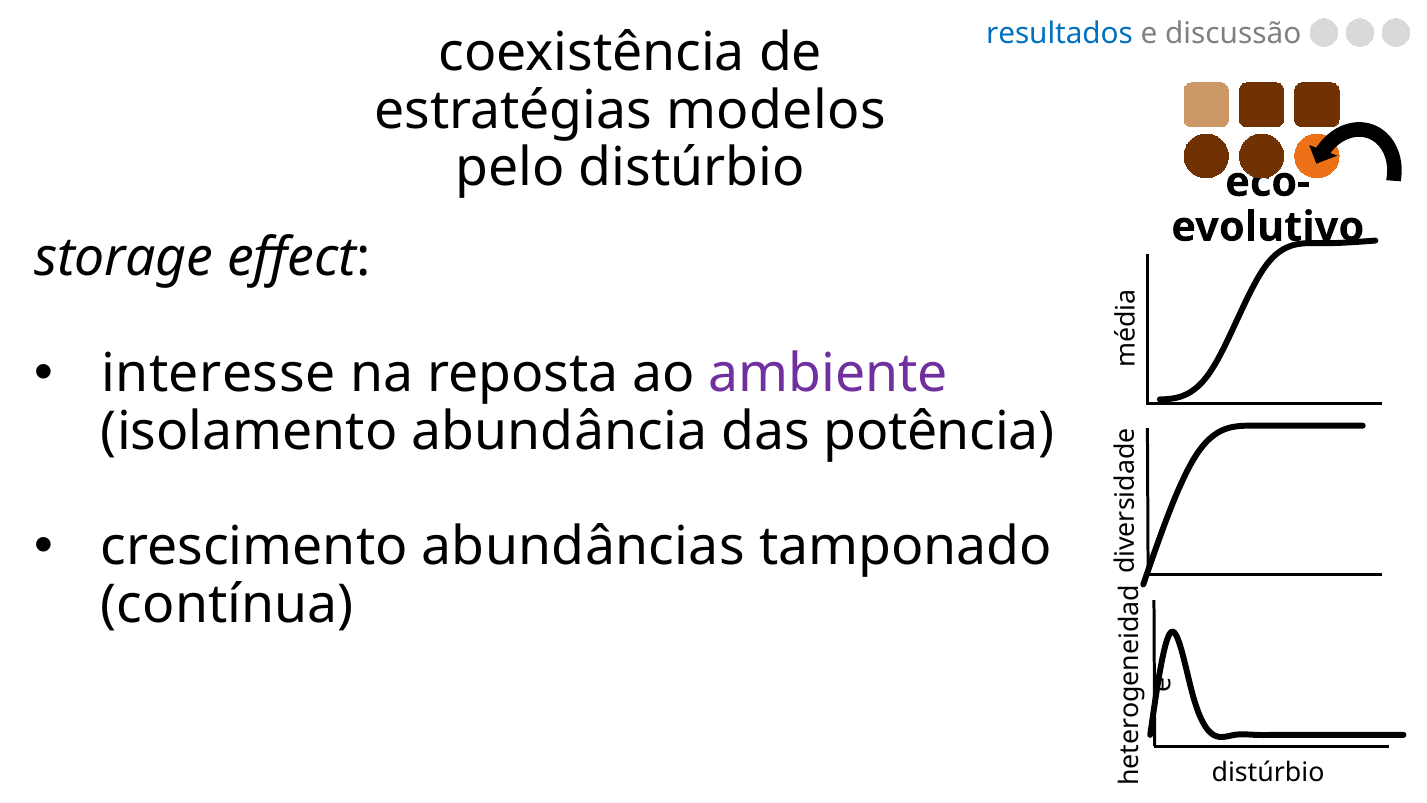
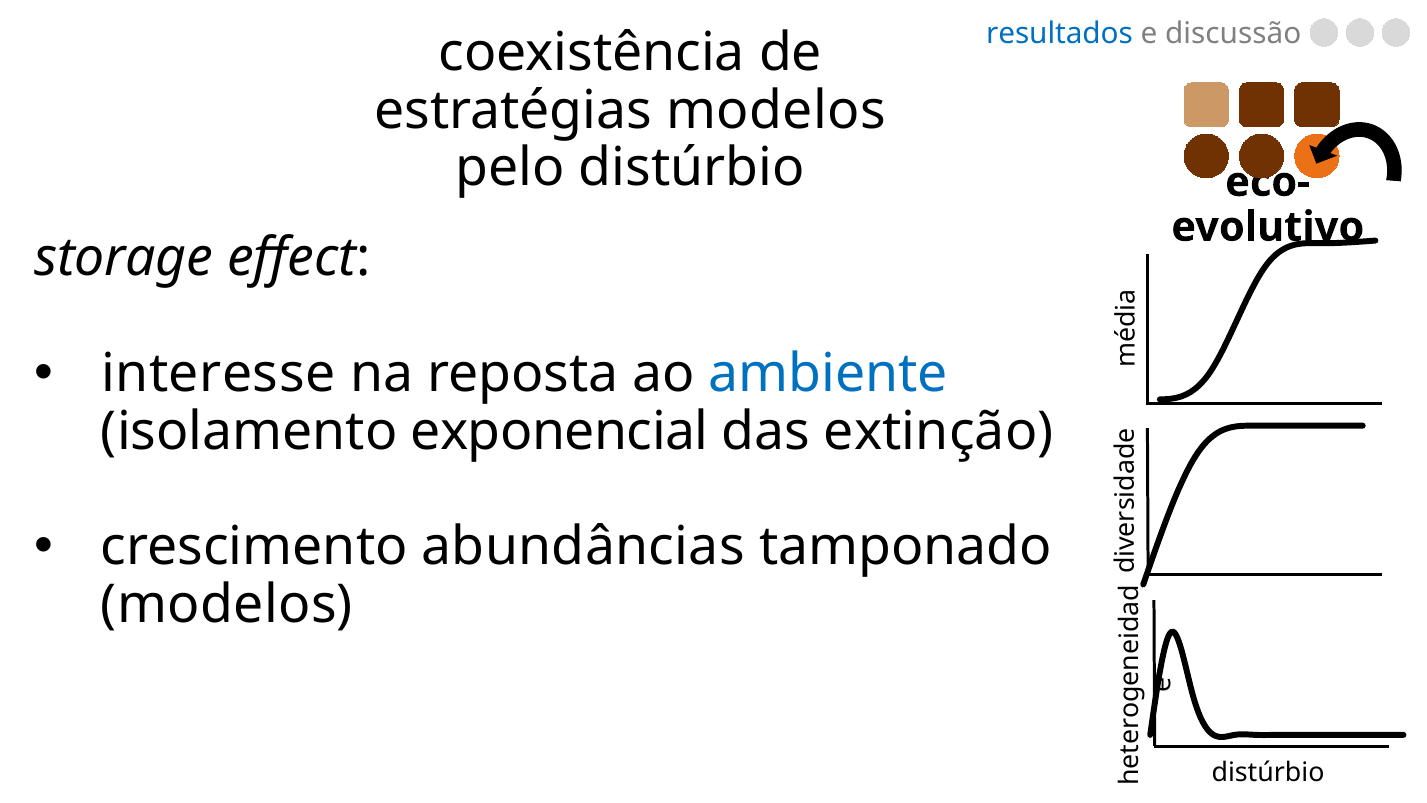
ambiente colour: purple -> blue (828, 373)
abundância: abundância -> exponencial (560, 431)
potência: potência -> extinção (939, 431)
contínua: contínua -> modelos (227, 605)
